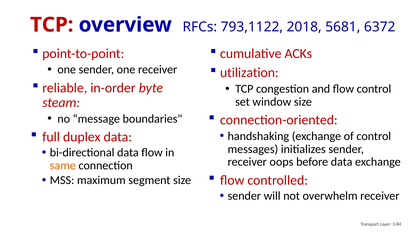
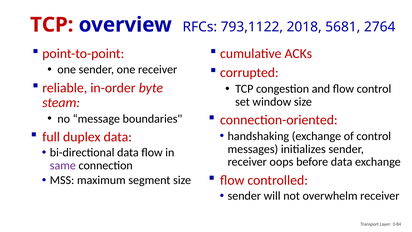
6372: 6372 -> 2764 (380, 27)
utilization: utilization -> corrupted (249, 73)
same colour: orange -> purple (63, 165)
